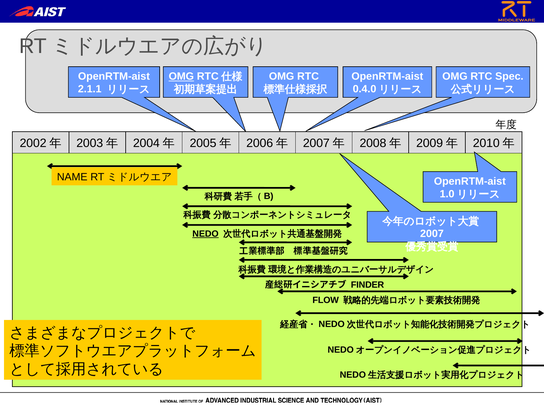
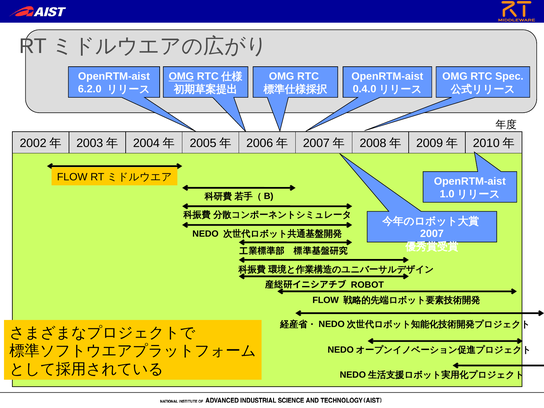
2.1.1: 2.1.1 -> 6.2.0 (90, 89)
NAME: NAME -> FLOW (72, 177)
NEDO underline: present -> none (205, 234)
FINDER: FINDER -> ROBOT (367, 285)
